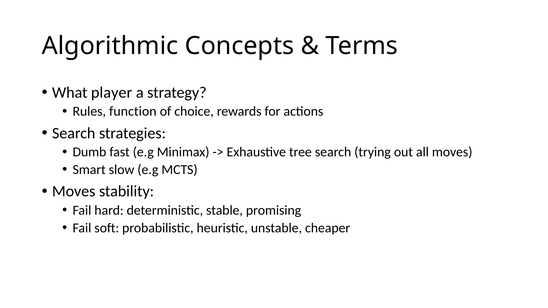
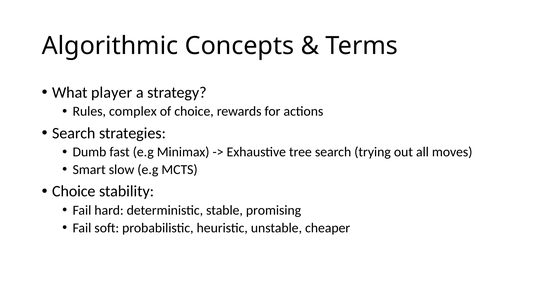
function: function -> complex (133, 112)
Moves: Moves -> Choice (74, 192)
